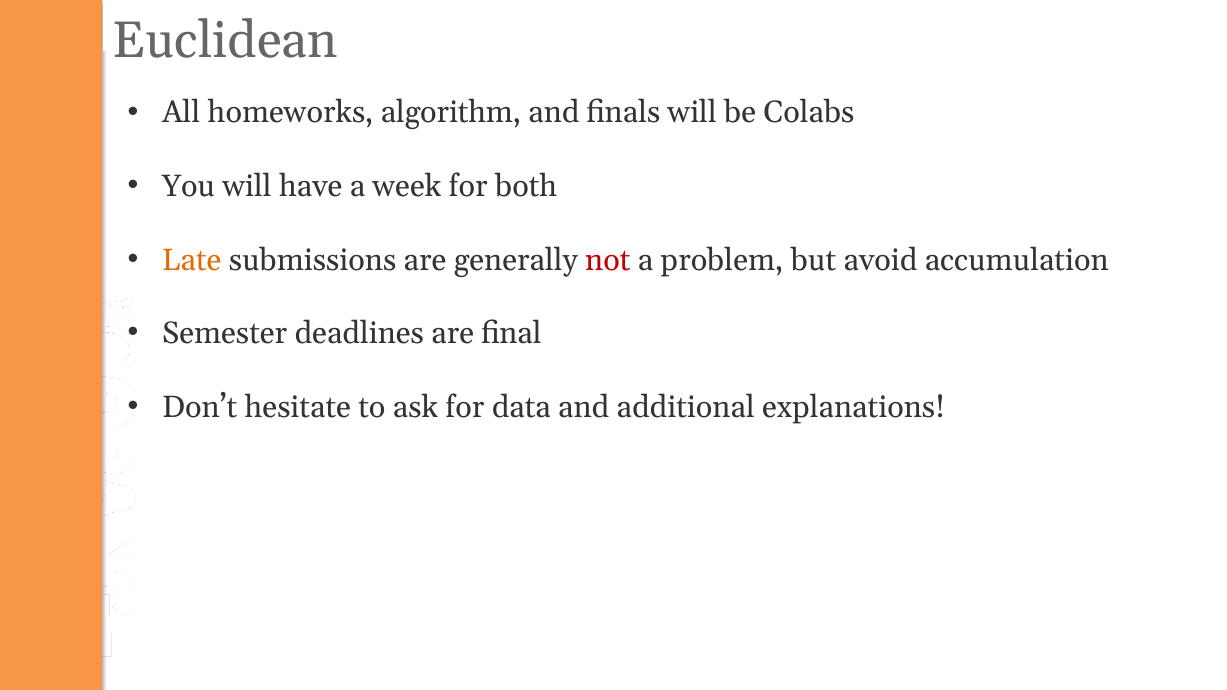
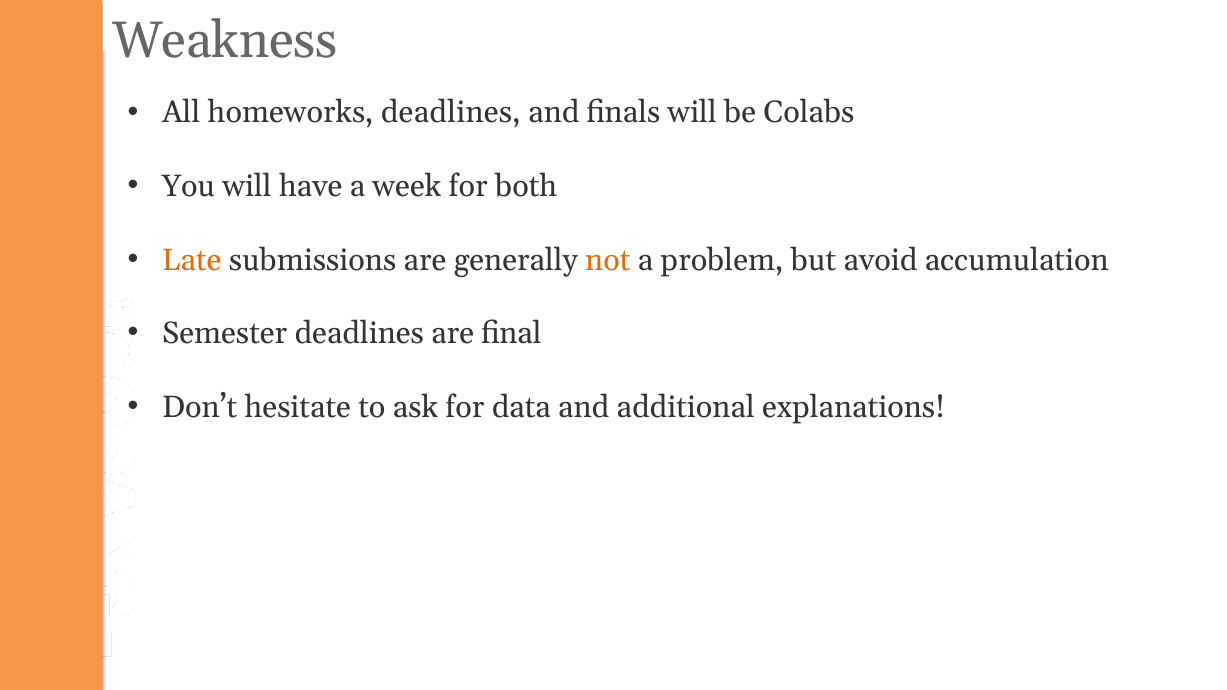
Euclidean: Euclidean -> Weakness (225, 41)
homeworks algorithm: algorithm -> deadlines (451, 113)
not colour: red -> orange (608, 260)
